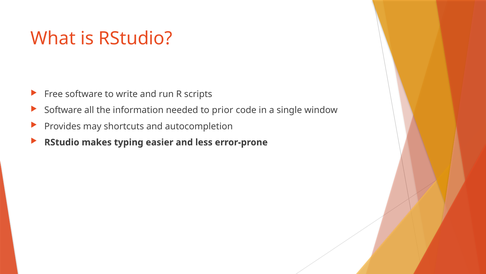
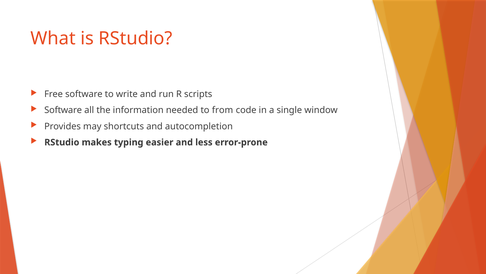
prior: prior -> from (223, 110)
